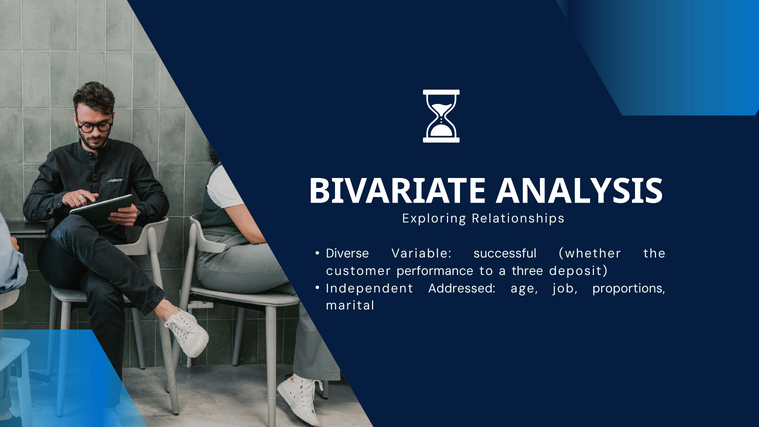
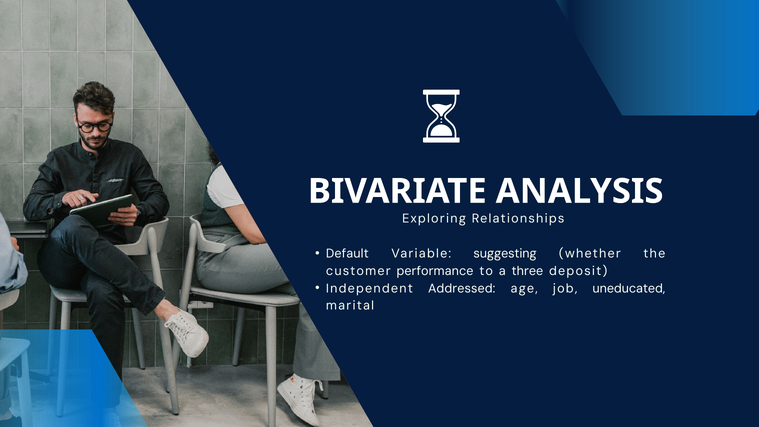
Diverse: Diverse -> Default (347, 254)
successful: successful -> suggesting (505, 254)
proportions: proportions -> uneducated (629, 288)
